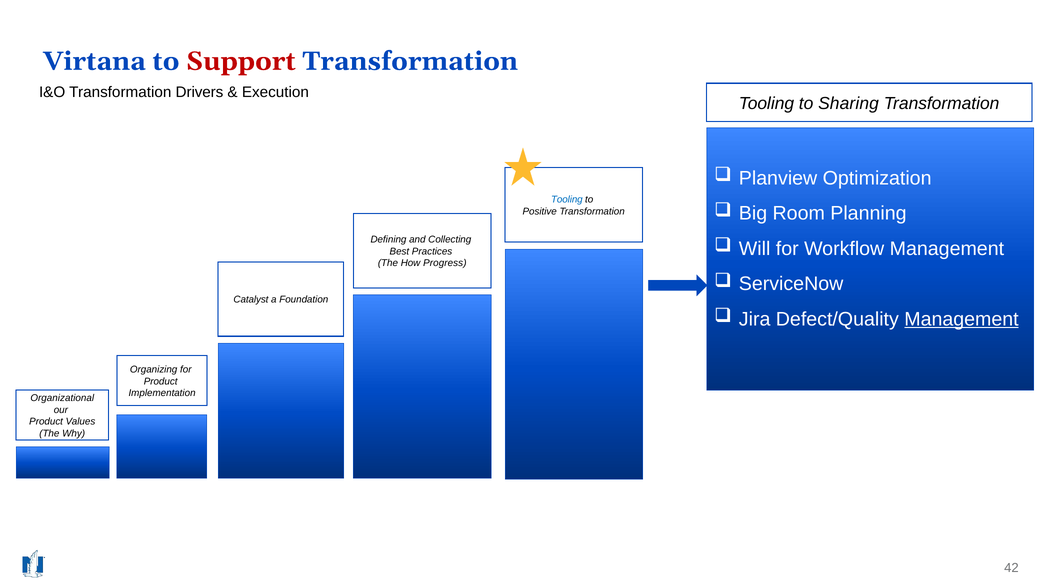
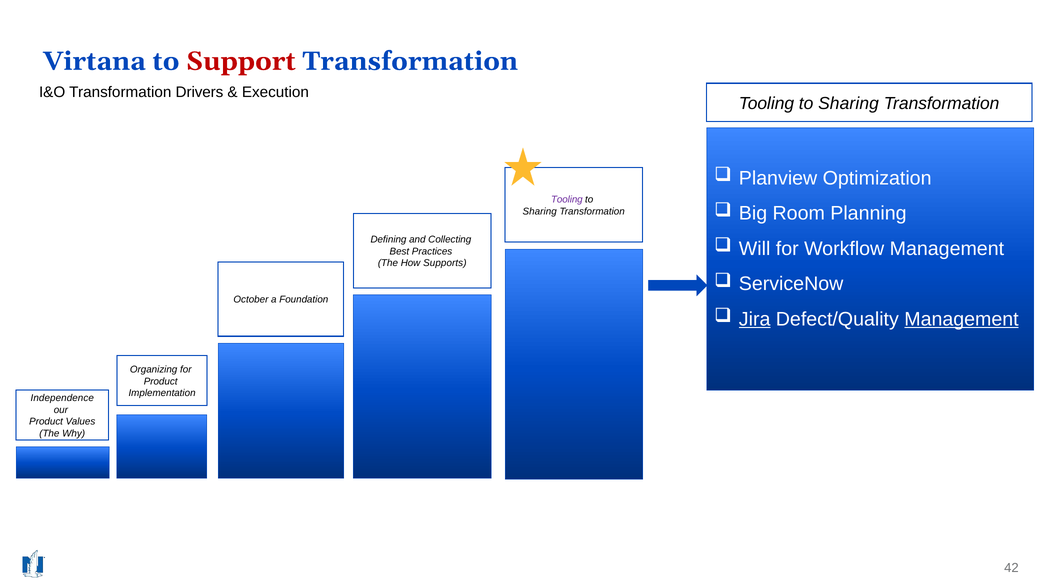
Tooling colour: blue -> purple (567, 200)
Positive: Positive -> Sharing (540, 212)
Progress: Progress -> Supports (445, 263)
Catalyst: Catalyst -> October (251, 300)
Jira underline: none -> present (755, 319)
Organizational: Organizational -> Independence (62, 398)
